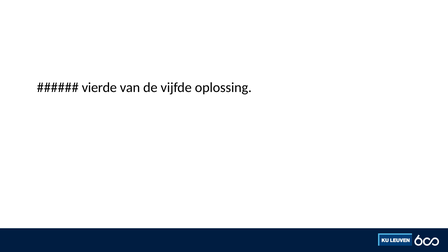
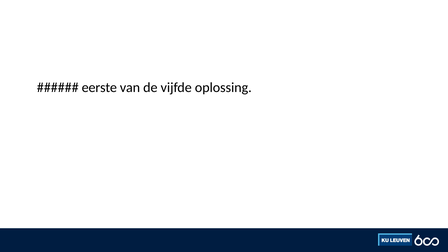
vierde: vierde -> eerste (99, 88)
